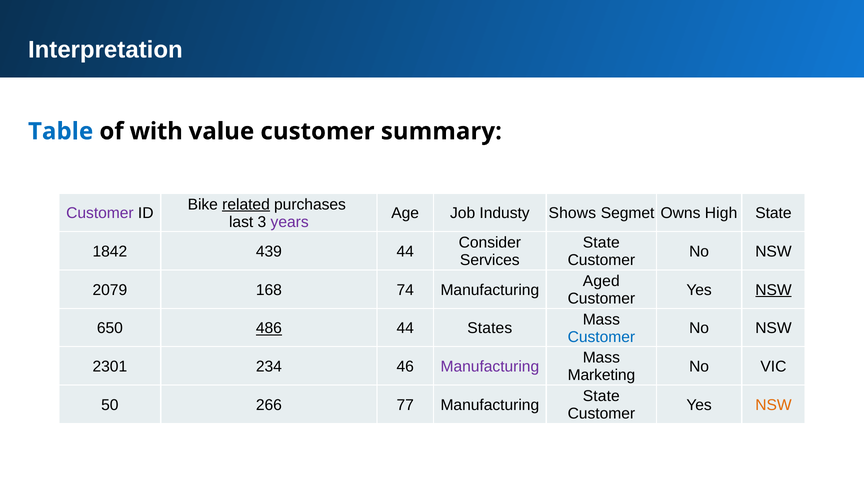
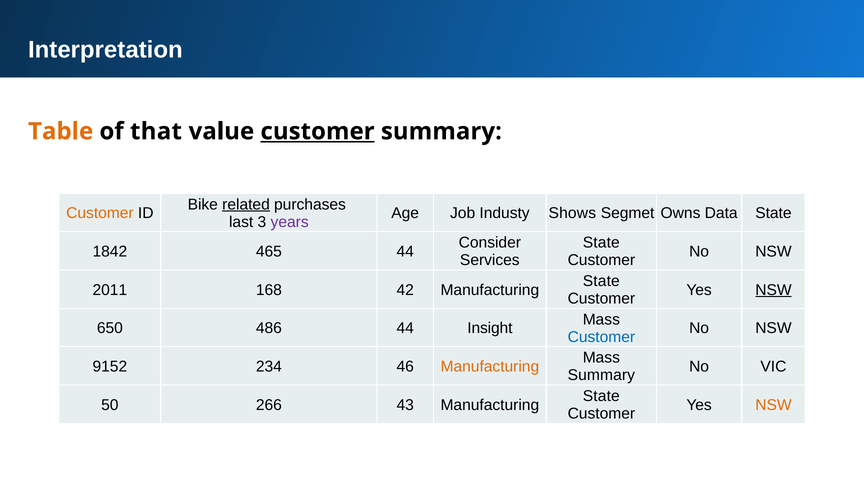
Table colour: blue -> orange (61, 131)
with: with -> that (156, 131)
customer underline: none -> present (318, 131)
Customer colour: purple -> orange (100, 213)
High: High -> Data (721, 213)
439: 439 -> 465 (269, 252)
Aged: Aged -> State (601, 281)
2079: 2079 -> 2011 (110, 290)
74: 74 -> 42 (405, 290)
486 underline: present -> none (269, 328)
States: States -> Insight (490, 328)
2301: 2301 -> 9152 (110, 367)
Manufacturing colour: purple -> orange (490, 367)
Marketing: Marketing -> Summary (601, 375)
77: 77 -> 43 (405, 405)
